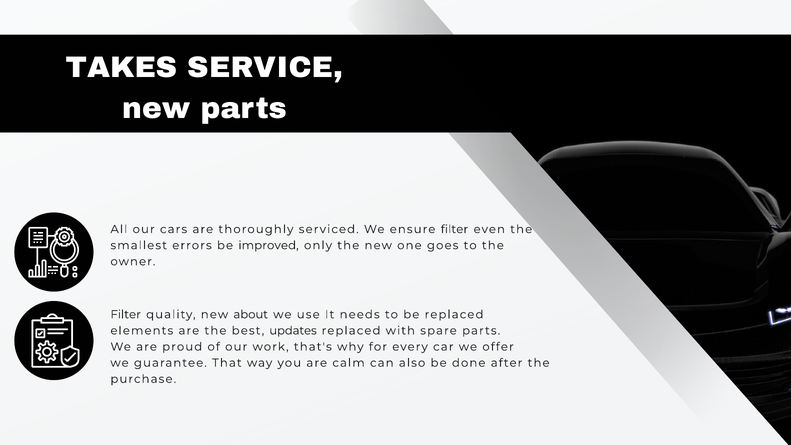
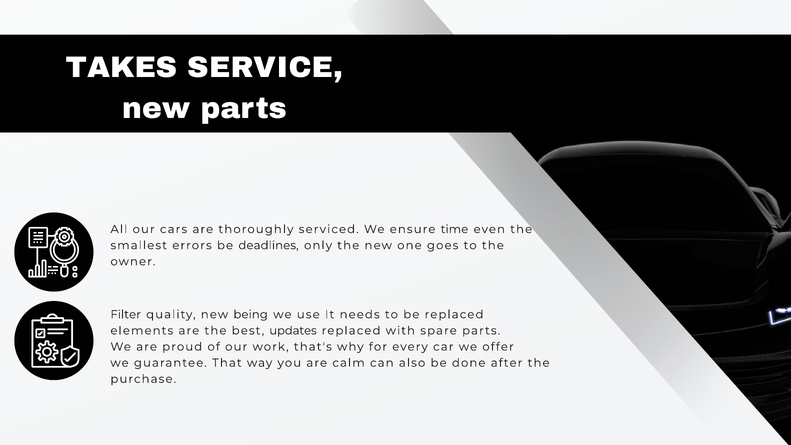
ensure filter: filter -> time (454, 229)
improved: improved -> deadlines (269, 245)
about: about -> being (251, 314)
